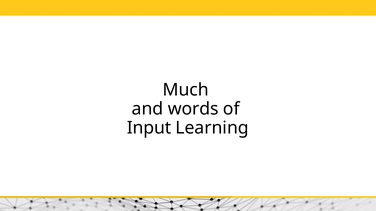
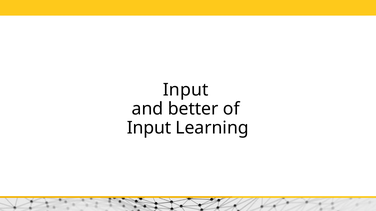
Much: Much -> Input (186, 90)
words: words -> better (193, 109)
